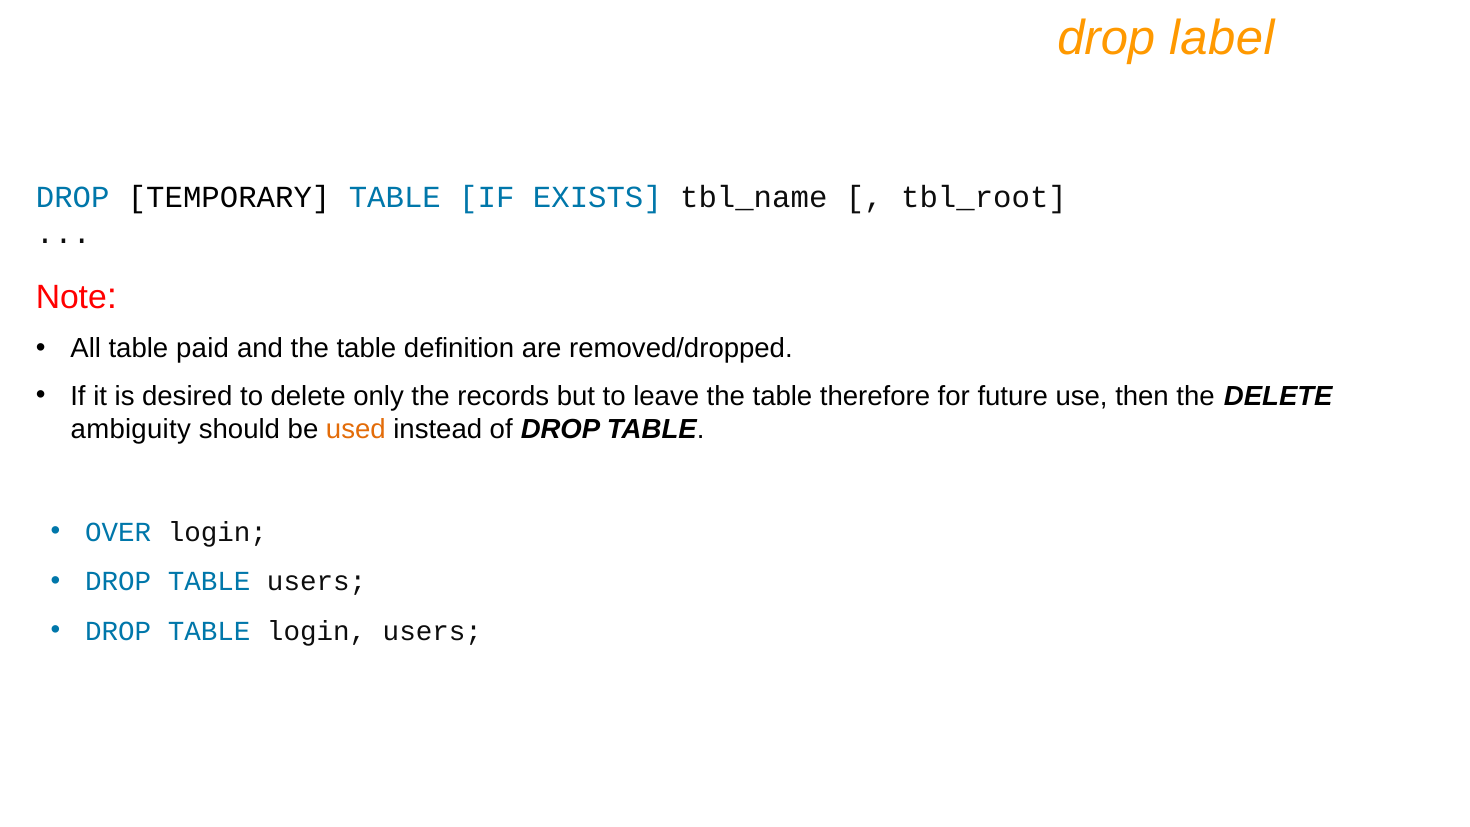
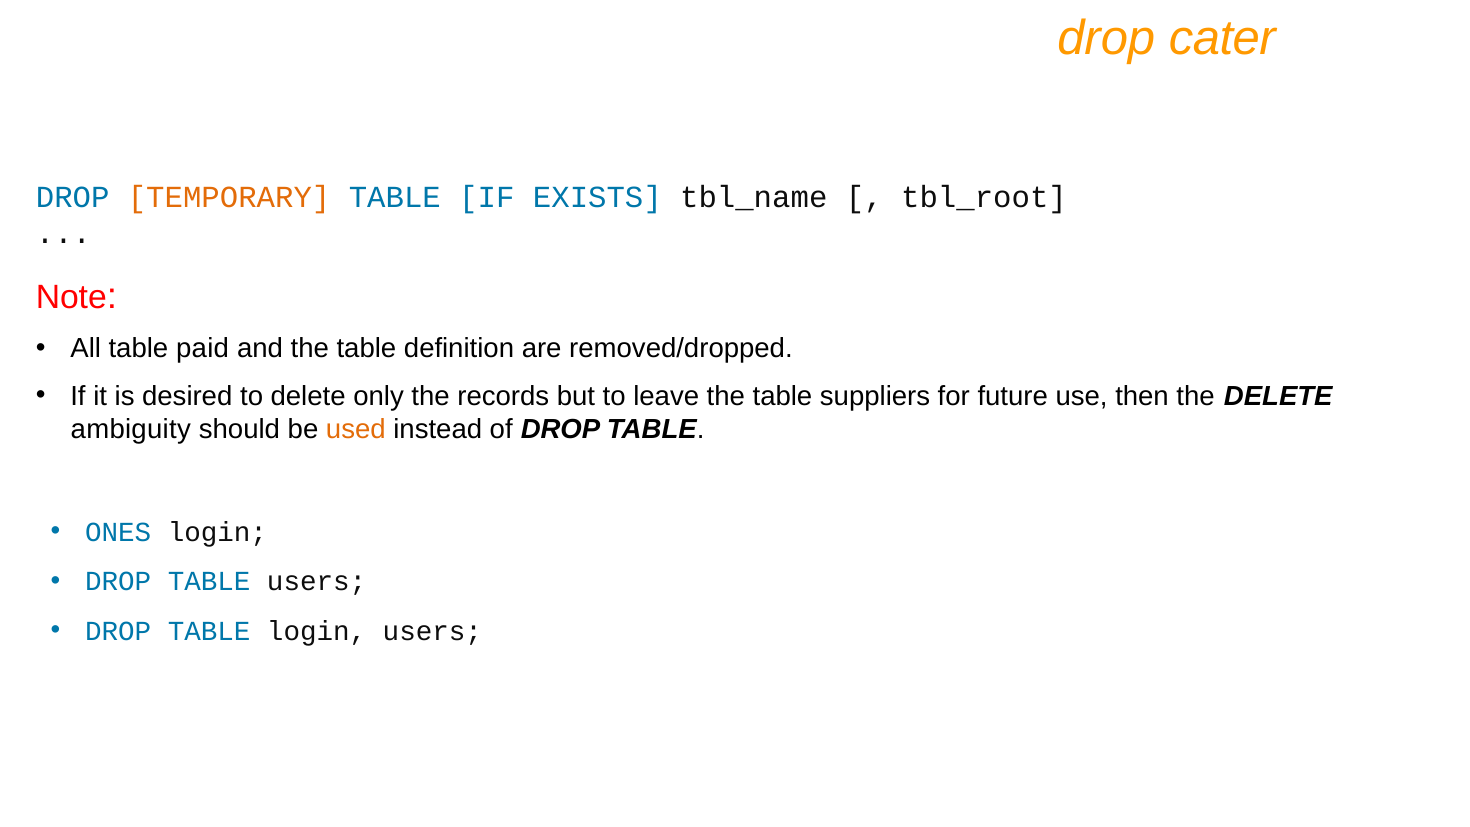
label: label -> cater (1222, 38)
TEMPORARY colour: black -> orange (229, 197)
therefore: therefore -> suppliers (875, 396)
OVER: OVER -> ONES (118, 532)
